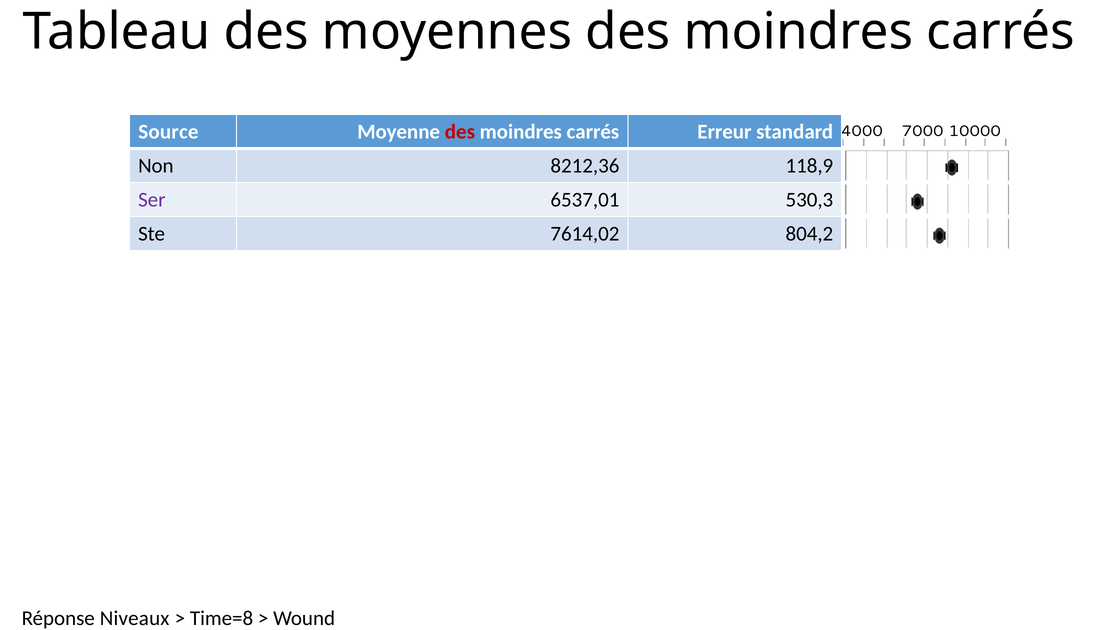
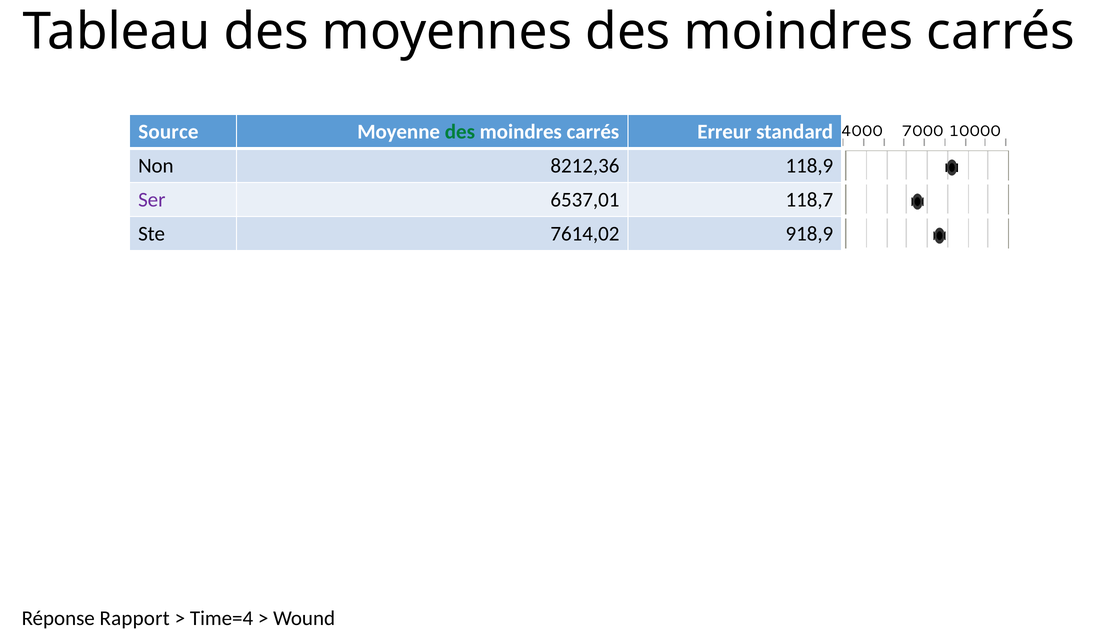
des colour: red -> green (460, 132)
530,3: 530,3 -> 118,7 (809, 200)
804,2: 804,2 -> 918,9 (809, 234)
Niveaux: Niveaux -> Rapport (135, 618)
Time=8: Time=8 -> Time=4 (222, 618)
